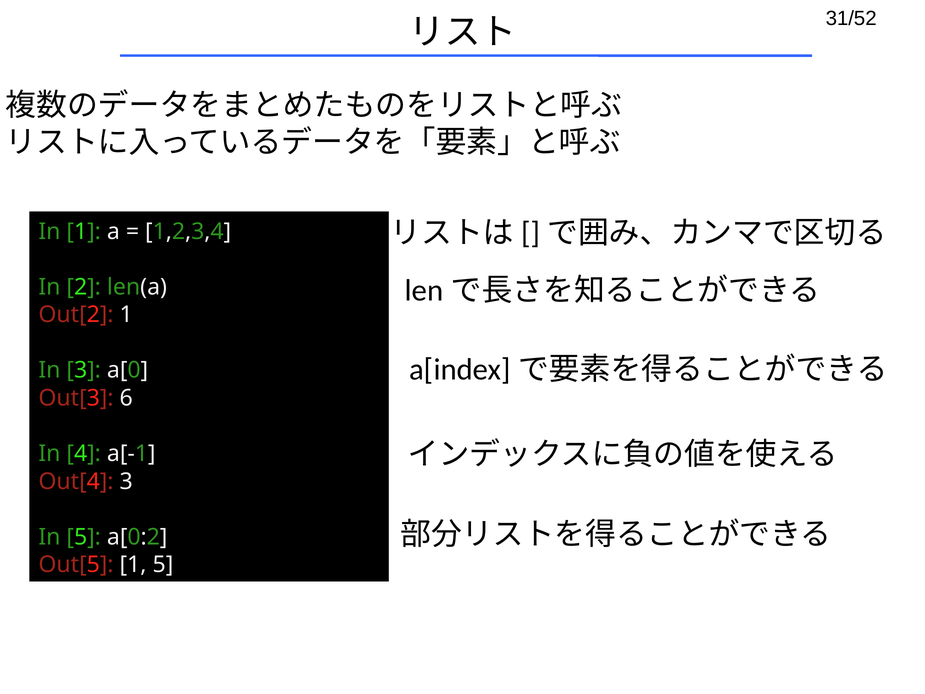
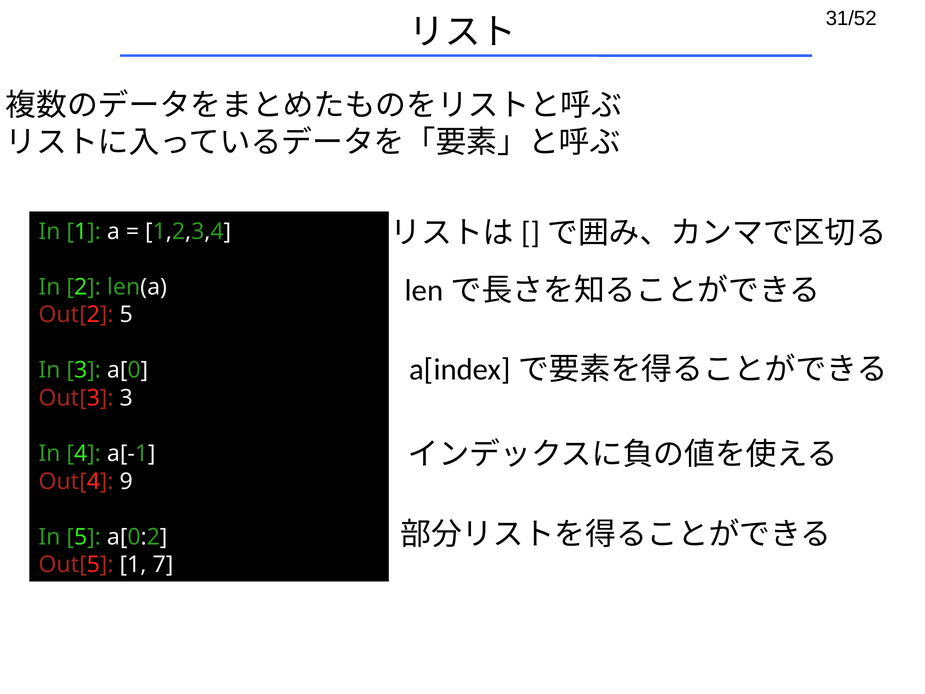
Out[2 1: 1 -> 5 (126, 315)
Out[3 6: 6 -> 3 (126, 398)
Out[4 3: 3 -> 9 (126, 481)
1 5: 5 -> 7 (163, 564)
